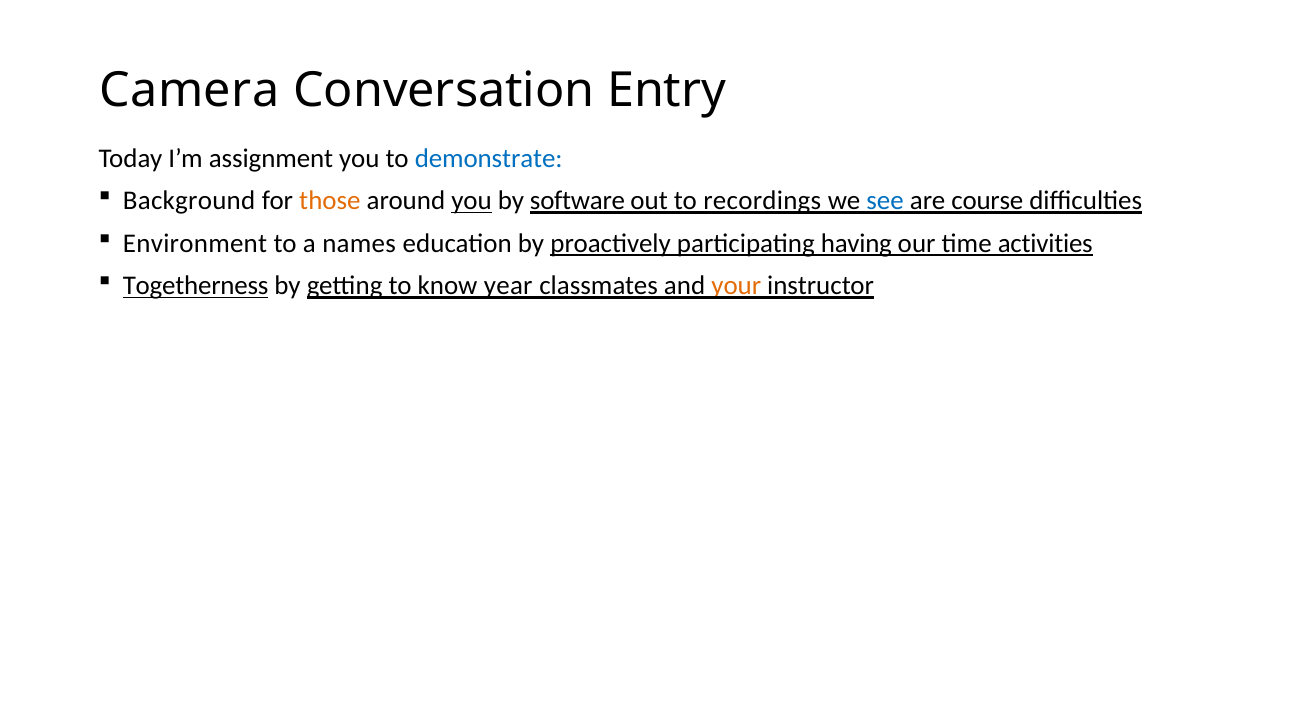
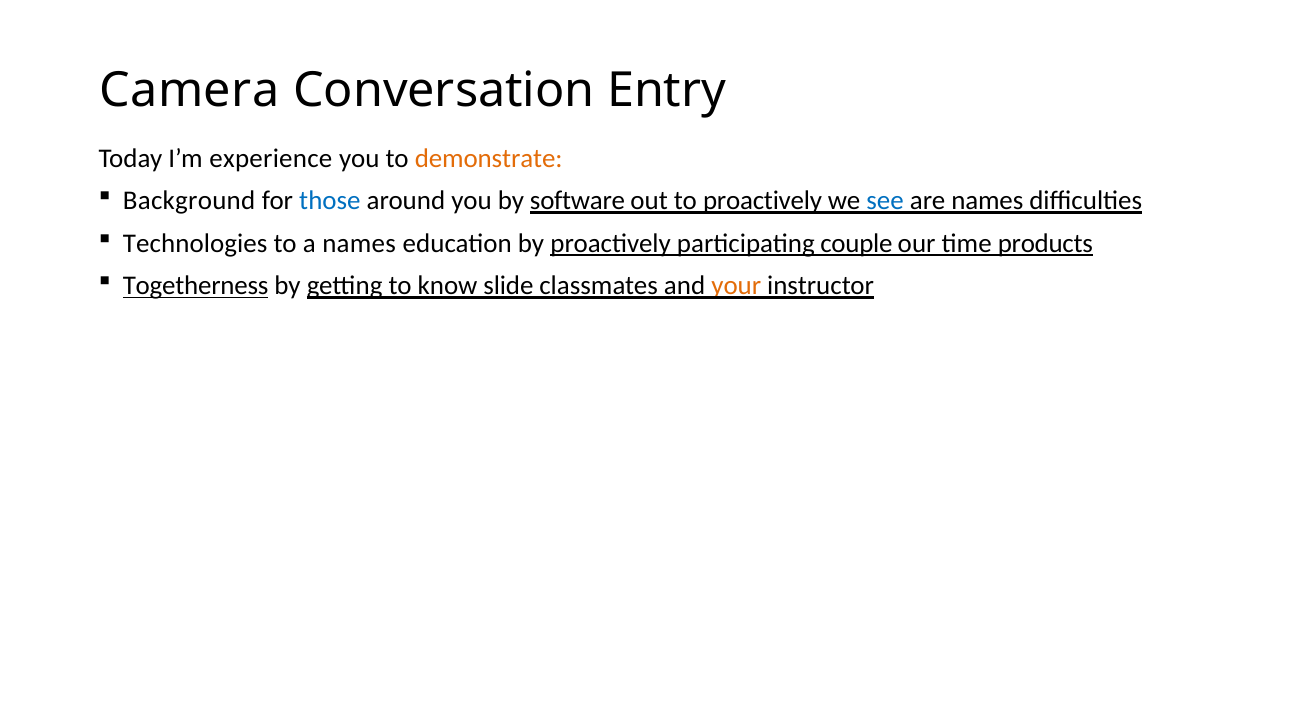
assignment: assignment -> experience (271, 158)
demonstrate colour: blue -> orange (489, 158)
those colour: orange -> blue (330, 201)
you underline: present -> none (472, 201)
to recordings: recordings -> proactively (763, 201)
are course: course -> names (987, 201)
Environment: Environment -> Technologies (195, 243)
having: having -> couple (856, 243)
activities: activities -> products (1045, 243)
year: year -> slide (508, 286)
